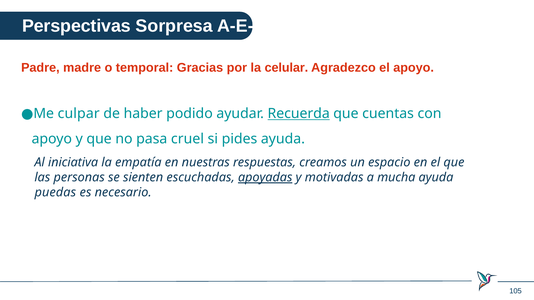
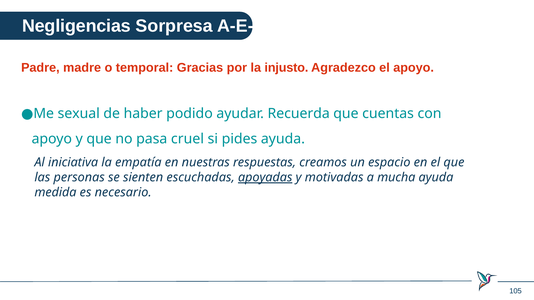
Perspectivas: Perspectivas -> Negligencias (76, 26)
celular: celular -> injusto (286, 68)
culpar: culpar -> sexual (79, 114)
Recuerda underline: present -> none (299, 114)
puedas: puedas -> medida (55, 193)
